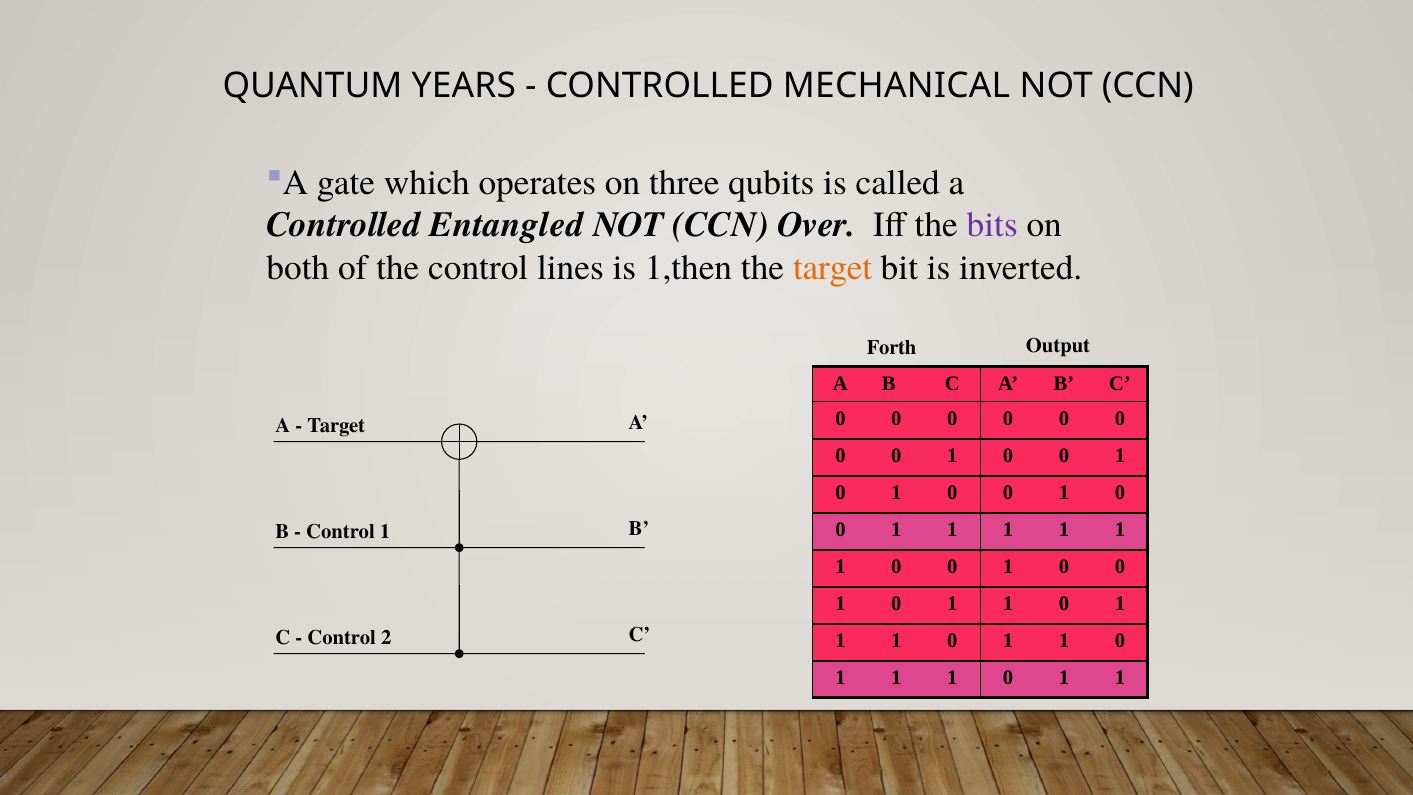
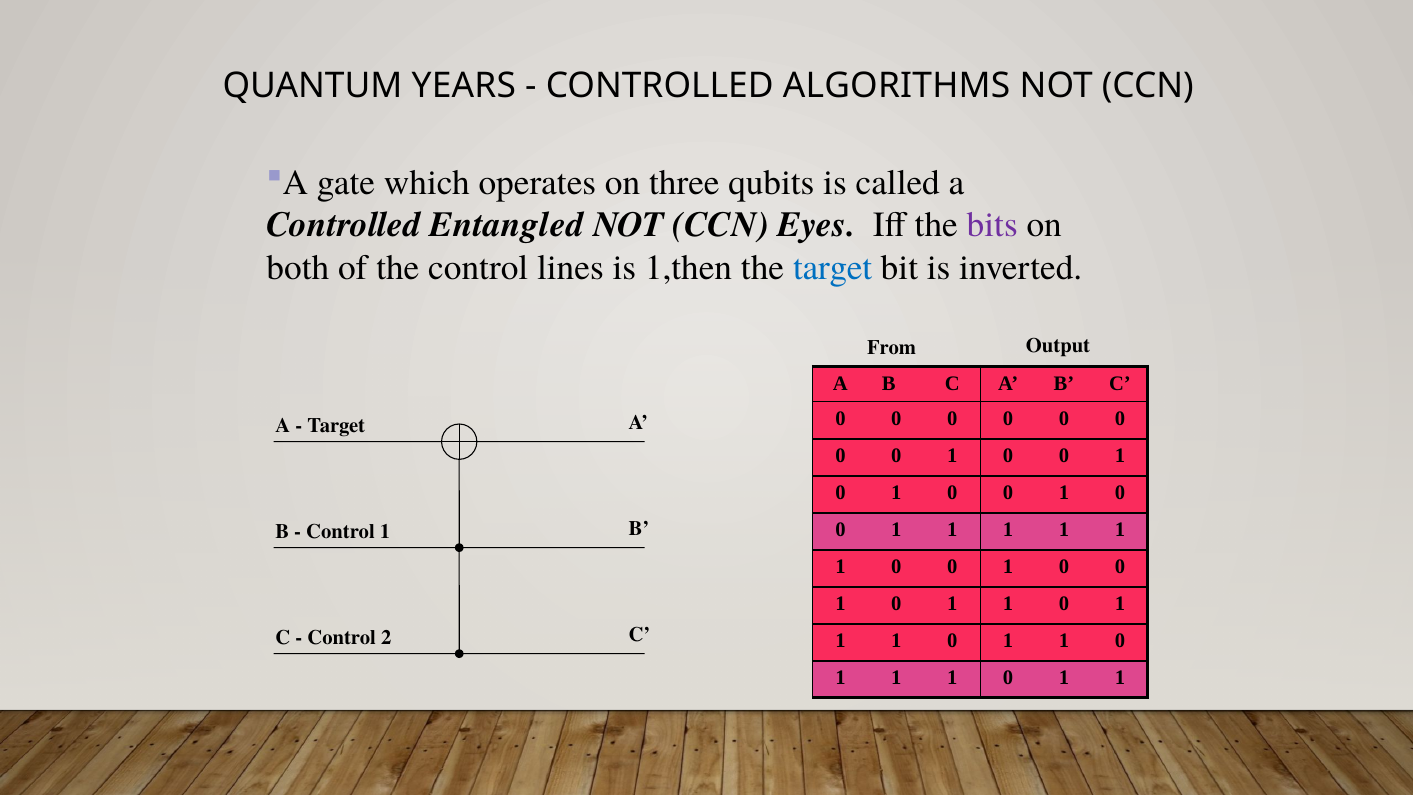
MECHANICAL: MECHANICAL -> ALGORITHMS (897, 86)
Over: Over -> Eyes (816, 225)
target colour: orange -> blue (833, 267)
Forth: Forth -> From (892, 348)
